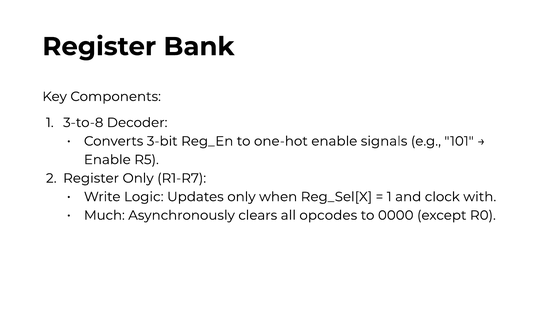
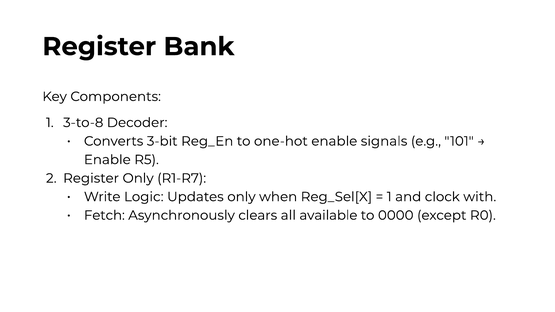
Much: Much -> Fetch (104, 215)
opcodes: opcodes -> available (328, 215)
